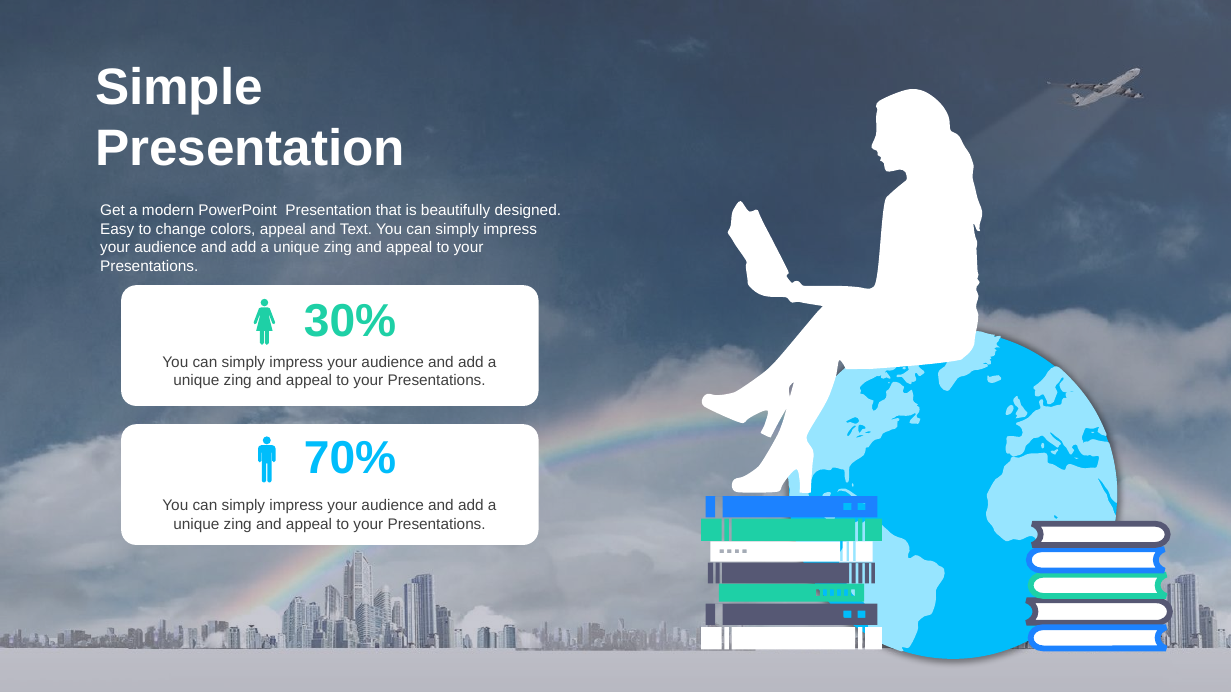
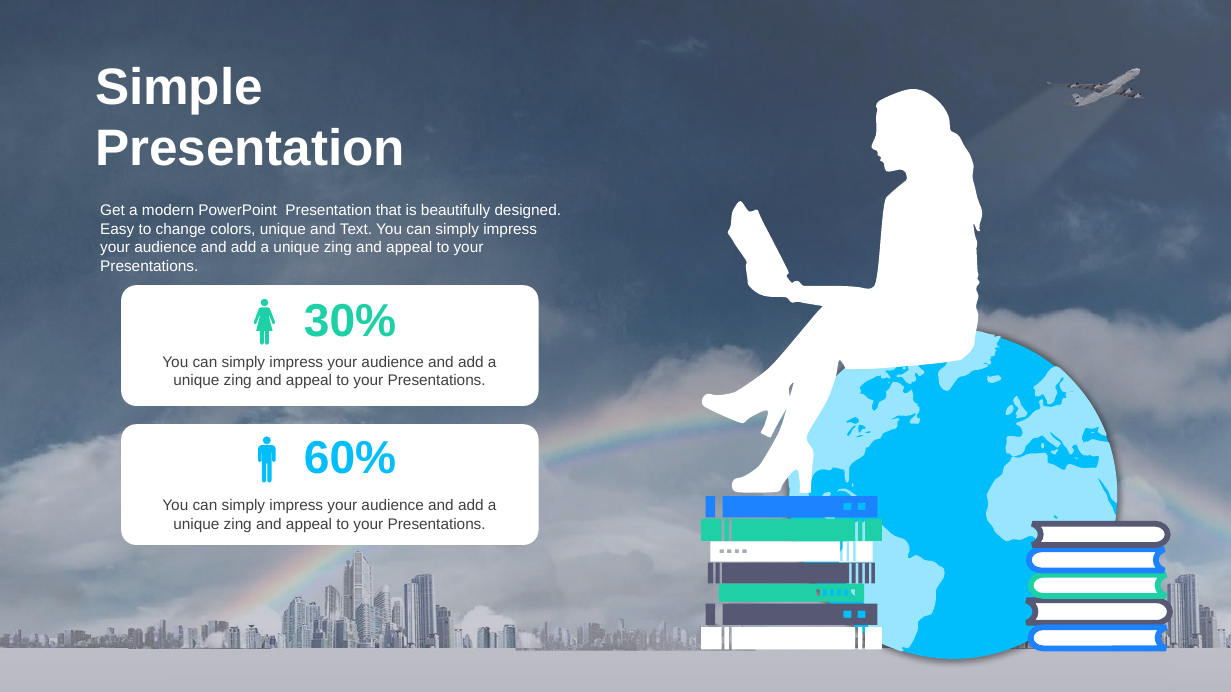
colors appeal: appeal -> unique (283, 229)
70%: 70% -> 60% (350, 458)
